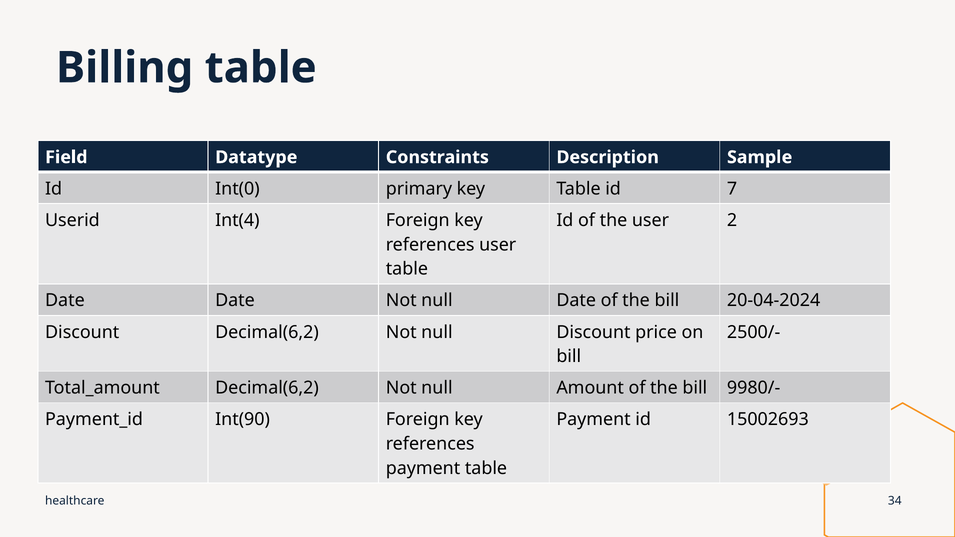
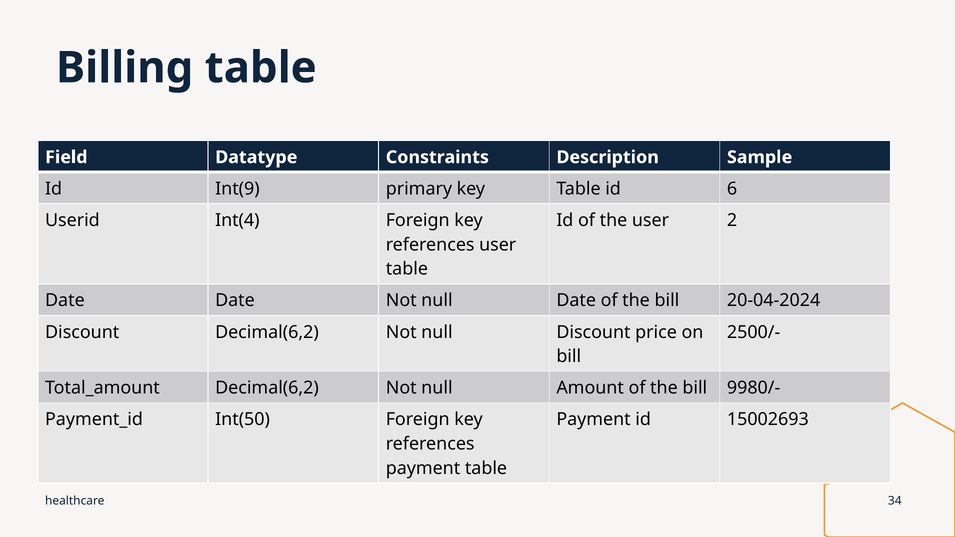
Int(0: Int(0 -> Int(9 (237, 189)
7: 7 -> 6 (732, 189)
Int(90: Int(90 -> Int(50 (243, 420)
